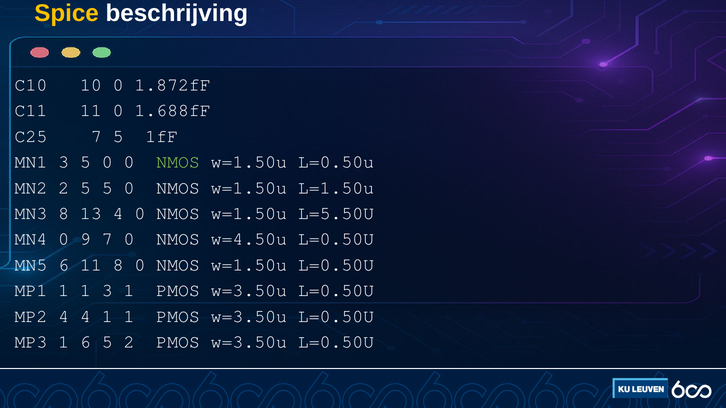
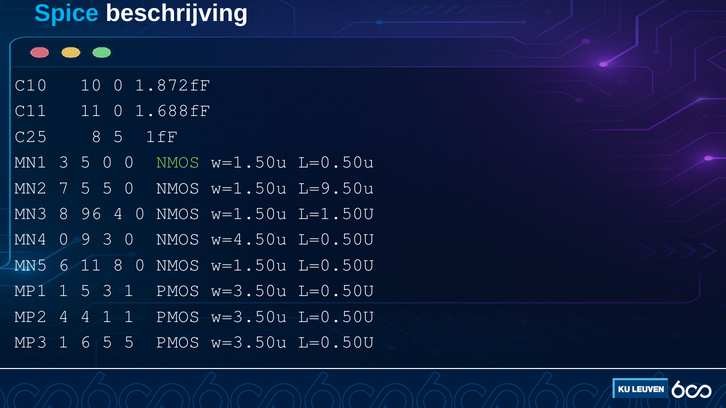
Spice colour: yellow -> light blue (67, 13)
C25 7: 7 -> 8 (96, 136)
MN2 2: 2 -> 7 (64, 188)
L=1.50u: L=1.50u -> L=9.50u (336, 188)
13: 13 -> 96 (91, 213)
L=5.50U: L=5.50U -> L=1.50U (336, 213)
9 7: 7 -> 3 (107, 239)
MP1 1 1: 1 -> 5 (85, 291)
6 5 2: 2 -> 5 (129, 342)
